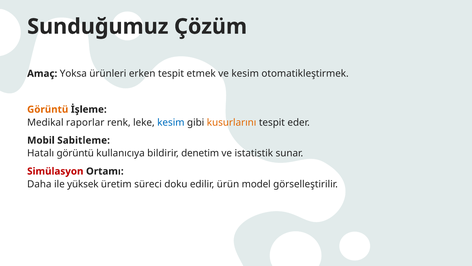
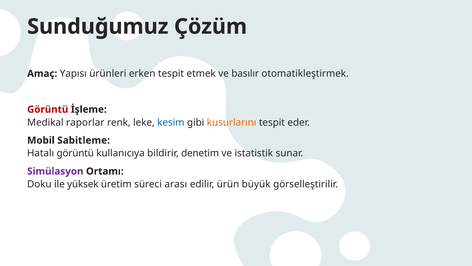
Yoksa: Yoksa -> Yapısı (73, 73)
ve kesim: kesim -> basılır (245, 73)
Görüntü colour: orange -> red (48, 109)
Simülasyon colour: red -> purple (55, 171)
Daha: Daha -> Doku (39, 184)
doku: doku -> arası (176, 184)
model: model -> büyük (256, 184)
